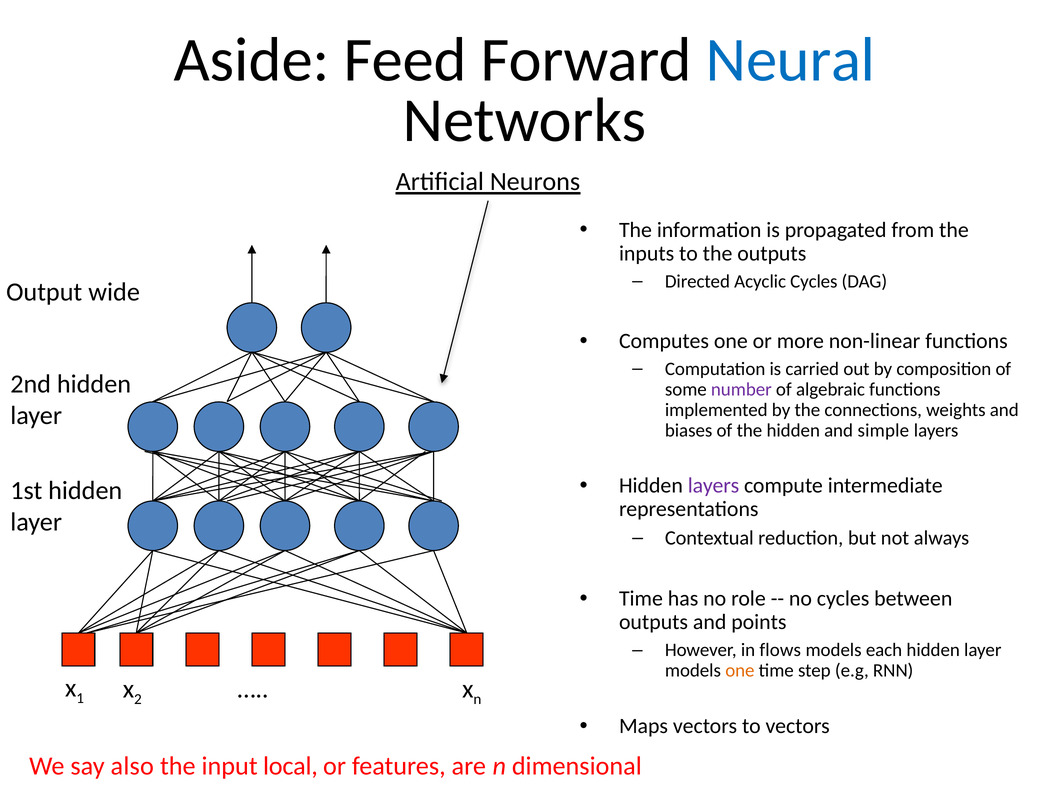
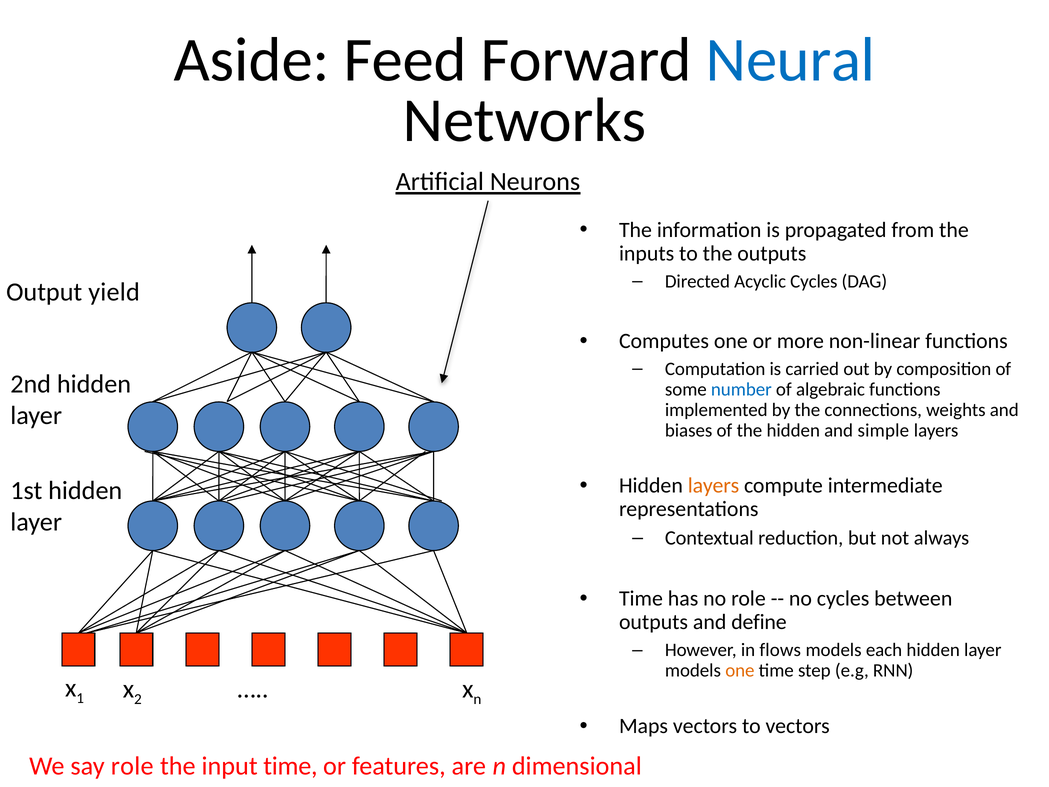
wide: wide -> yield (114, 292)
number colour: purple -> blue (741, 389)
layers colour: purple -> orange (714, 485)
points: points -> define (759, 622)
say also: also -> role (132, 766)
input local: local -> time (290, 766)
